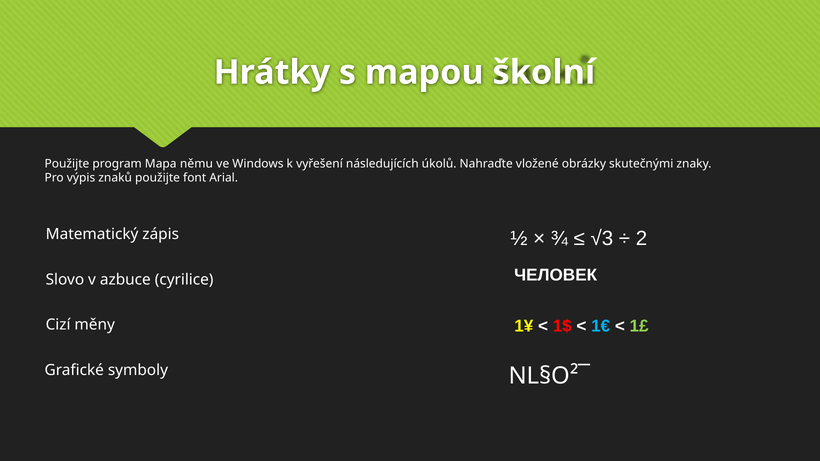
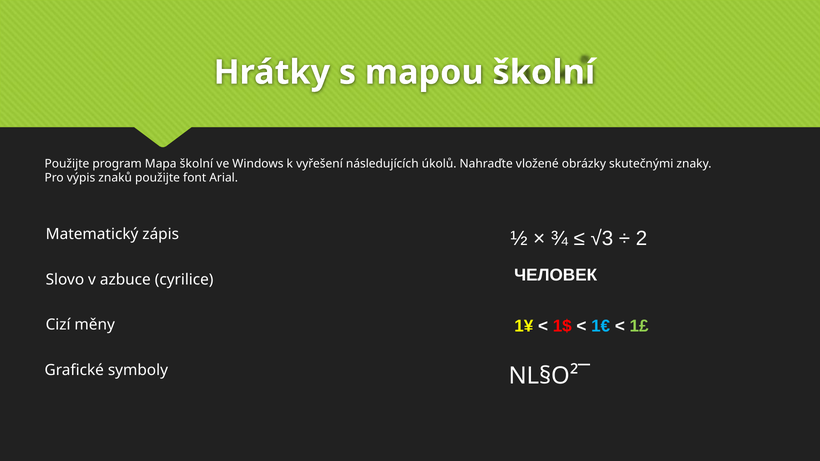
Mapa němu: němu -> školní (196, 164)
